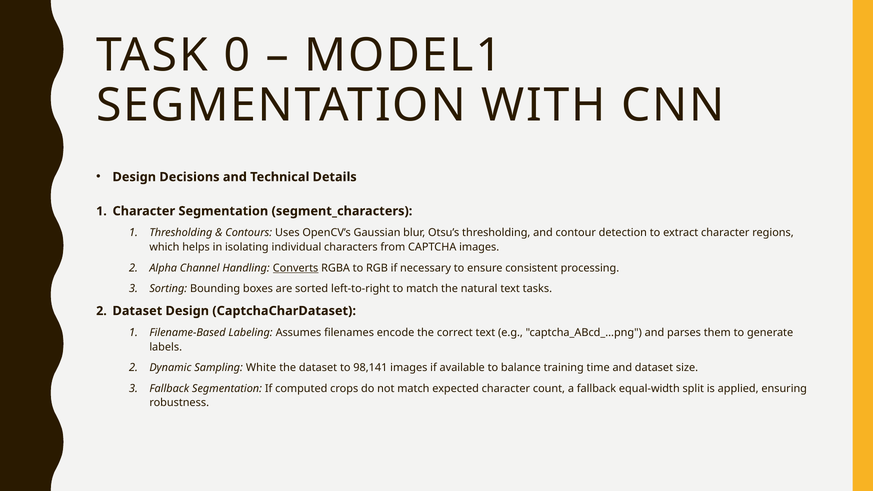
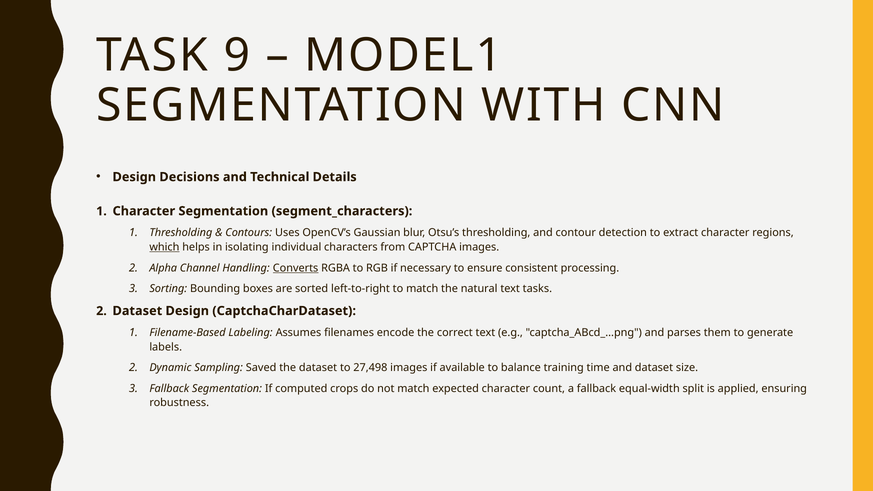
0: 0 -> 9 (237, 55)
which underline: none -> present (164, 247)
White: White -> Saved (261, 368)
98,141: 98,141 -> 27,498 (370, 368)
